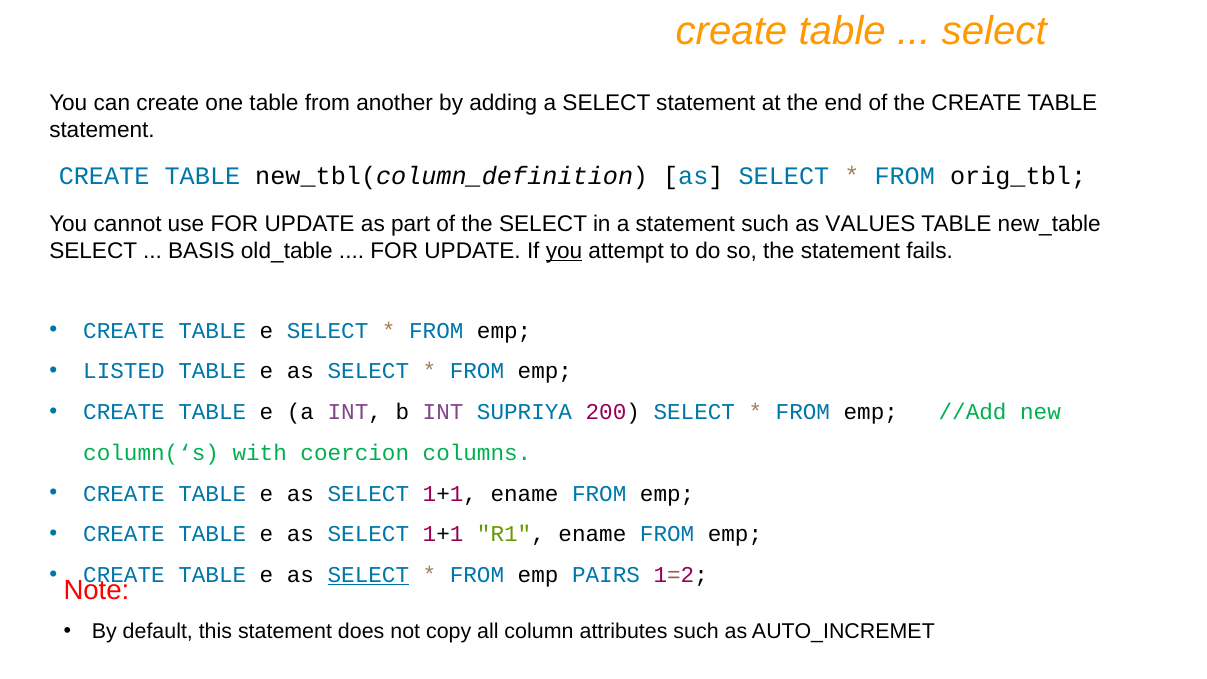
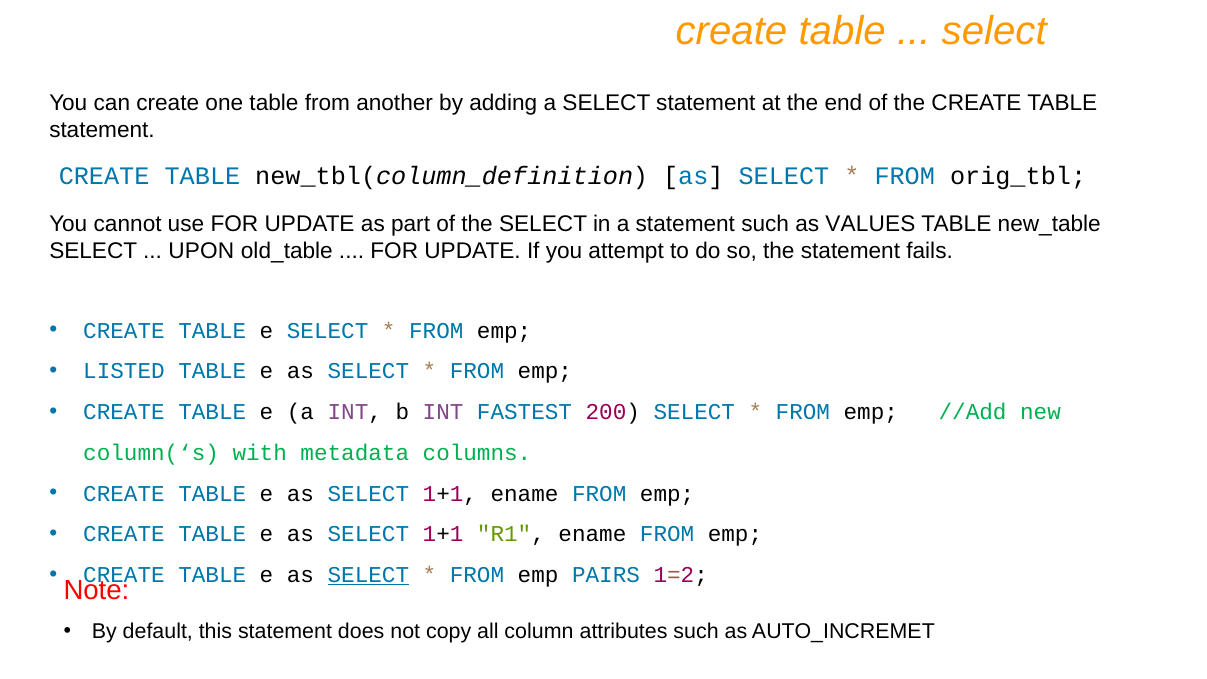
BASIS: BASIS -> UPON (201, 251)
you underline: present -> none (564, 251)
SUPRIYA: SUPRIYA -> FASTEST (525, 412)
coercion: coercion -> metadata (355, 453)
